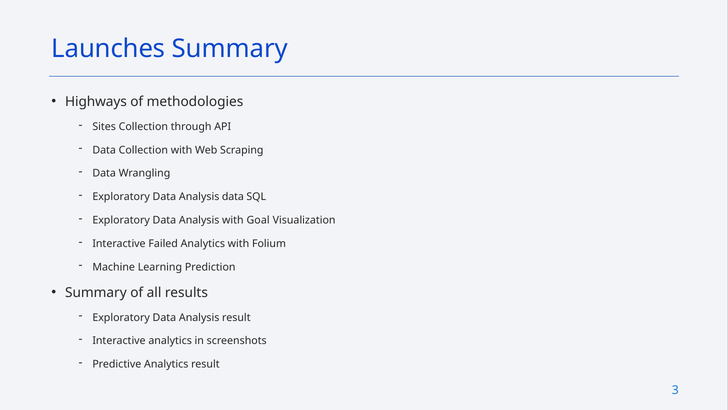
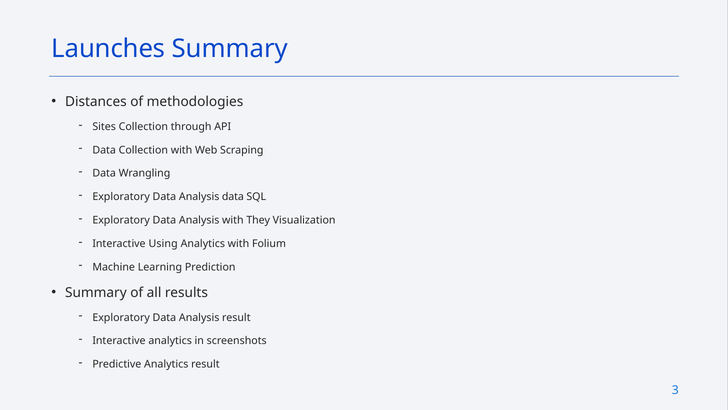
Highways: Highways -> Distances (96, 102)
Goal: Goal -> They (258, 220)
Failed: Failed -> Using (163, 243)
